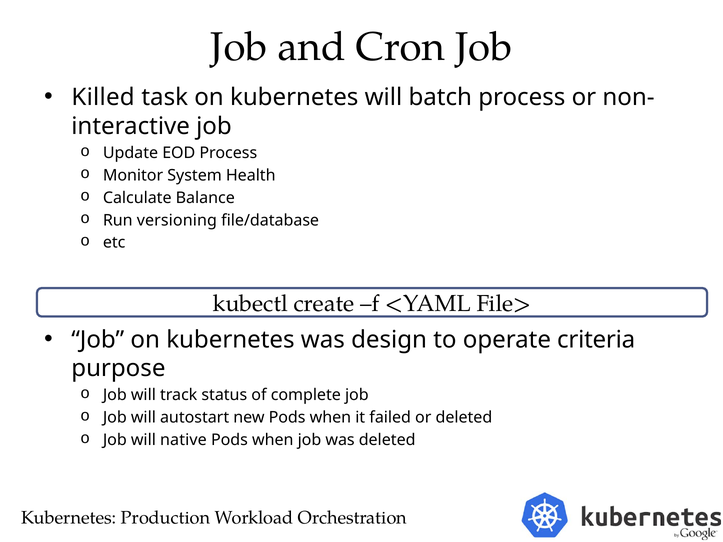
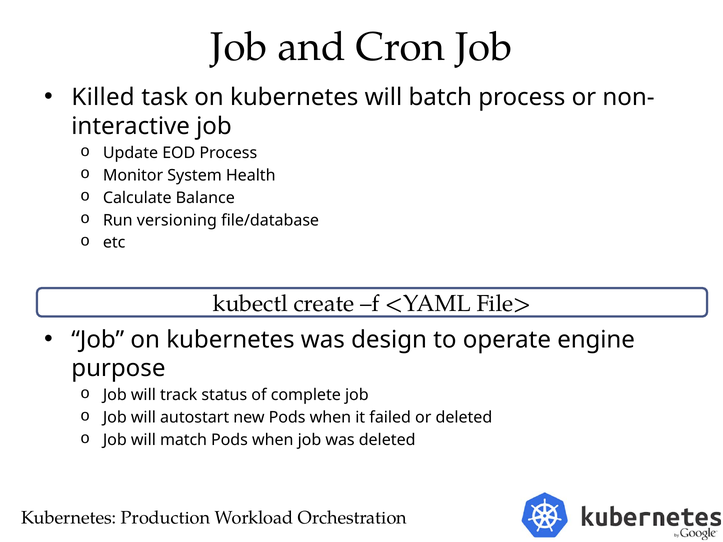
criteria: criteria -> engine (596, 340)
native: native -> match (184, 440)
